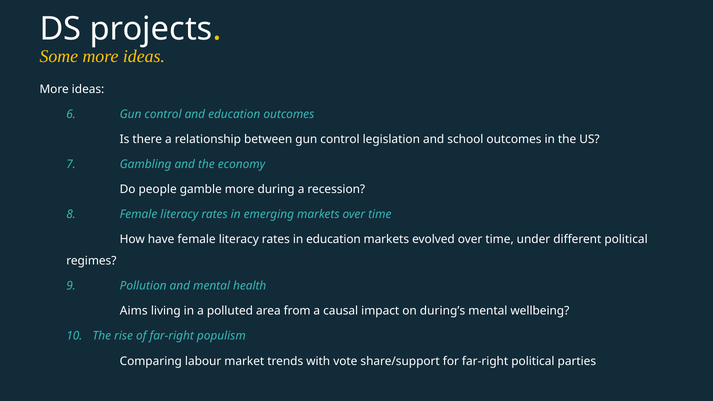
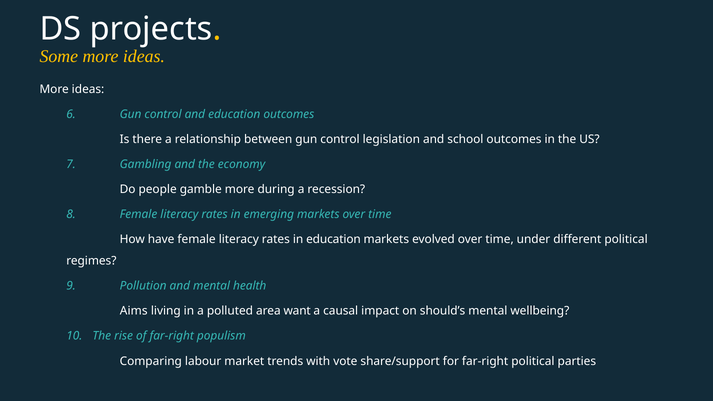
from: from -> want (297, 311)
during’s: during’s -> should’s (443, 311)
